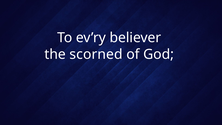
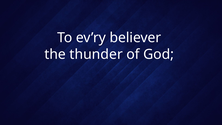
scorned: scorned -> thunder (96, 54)
